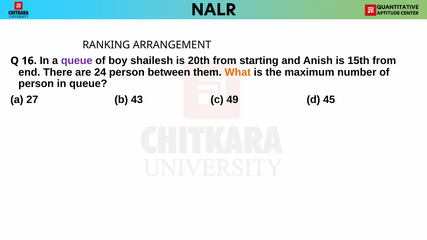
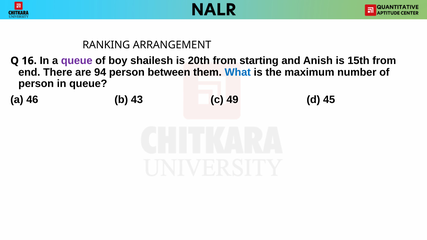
24: 24 -> 94 (100, 72)
What colour: orange -> blue (238, 72)
27: 27 -> 46 (32, 100)
